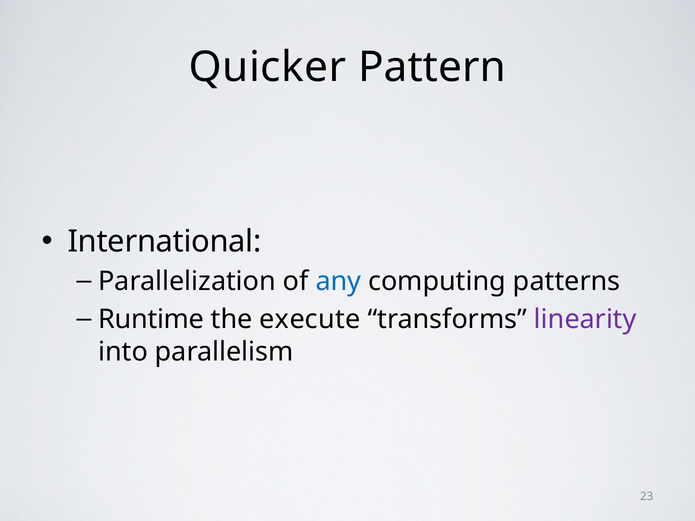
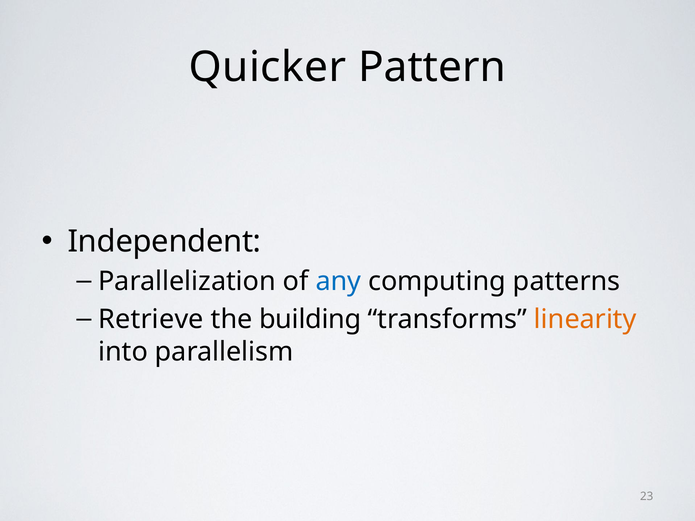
International: International -> Independent (165, 242)
Runtime: Runtime -> Retrieve (151, 319)
execute: execute -> building (310, 319)
linearity colour: purple -> orange (585, 319)
